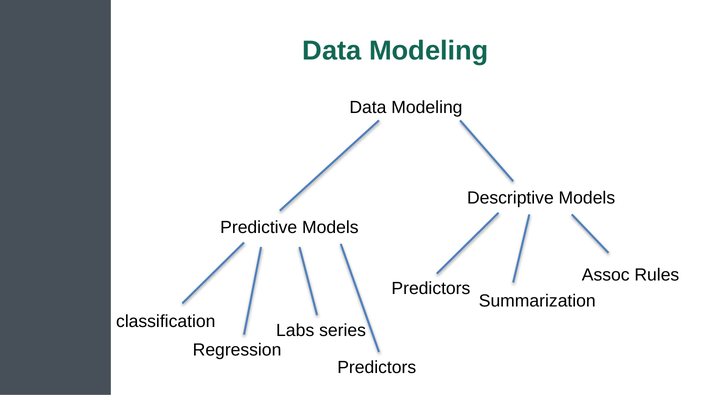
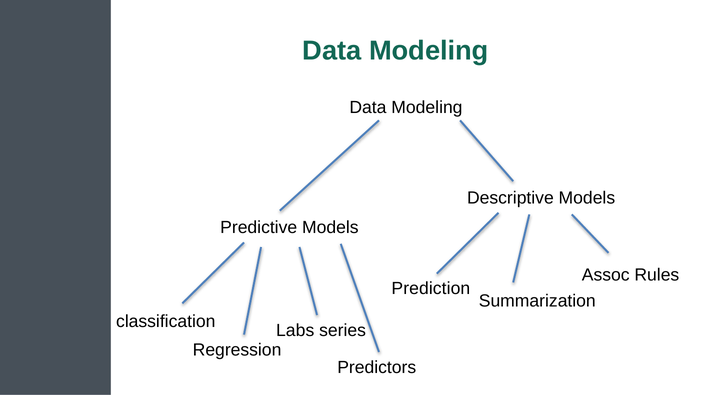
Predictors: Predictors -> Prediction (431, 288)
